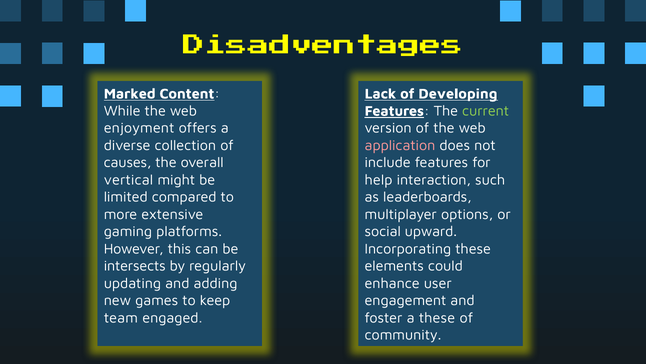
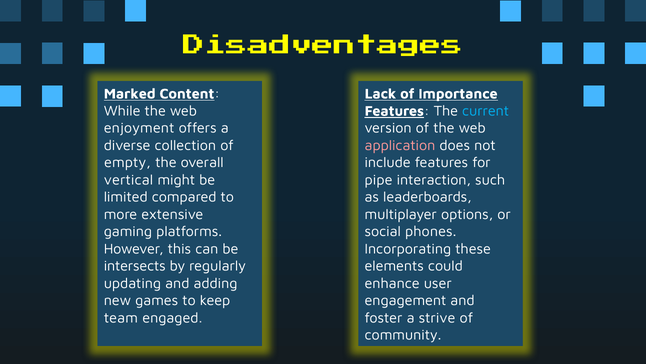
Developing: Developing -> Importance (458, 94)
current colour: light green -> light blue (486, 111)
causes: causes -> empty (127, 162)
help: help -> pipe (379, 180)
upward: upward -> phones (431, 231)
a these: these -> strive (437, 317)
